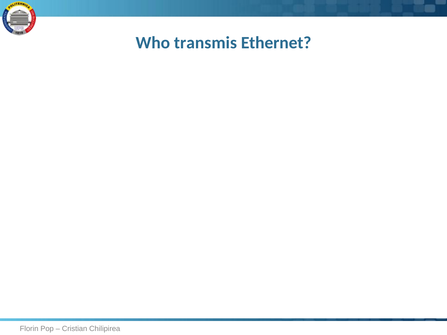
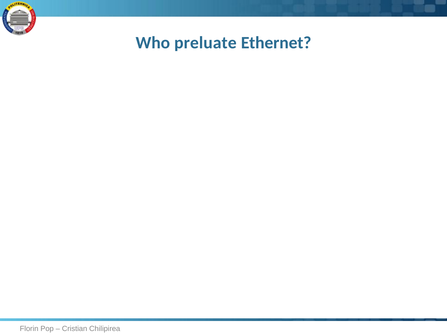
transmis: transmis -> preluate (205, 43)
